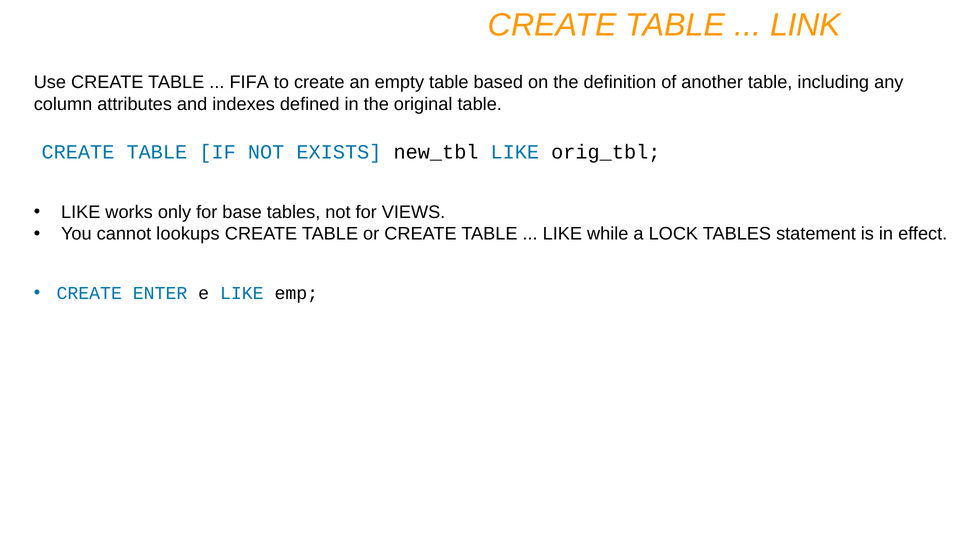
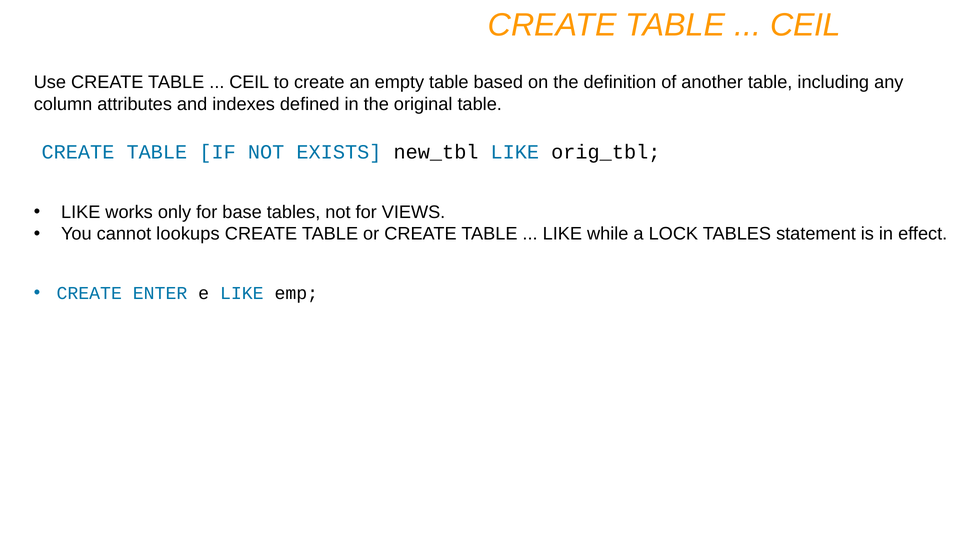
LINK: LINK -> CEIL (805, 25)
FIFA: FIFA -> CEIL (249, 82)
